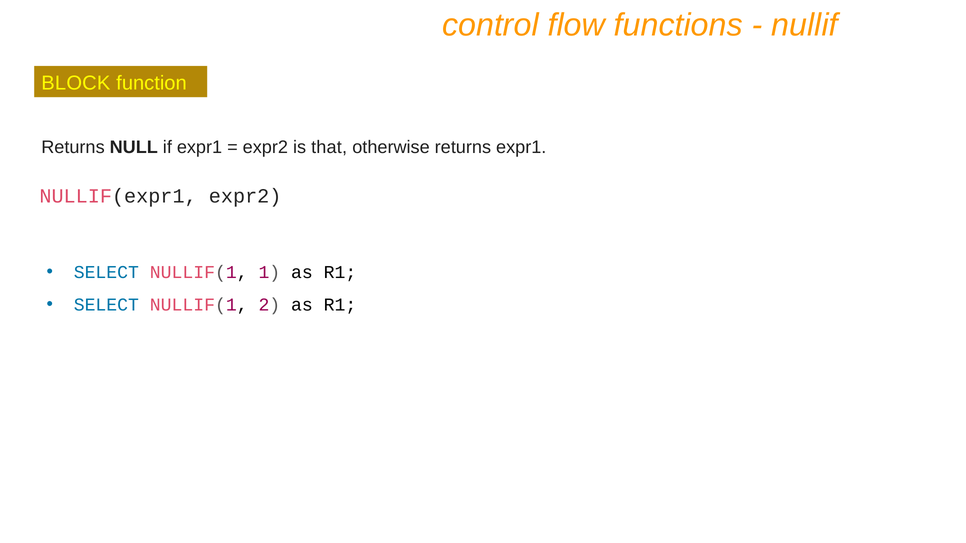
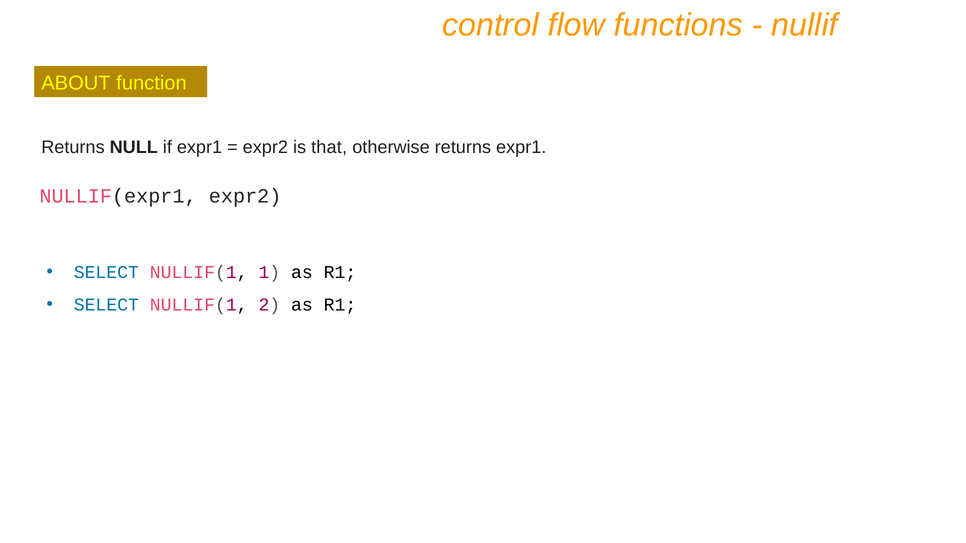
BLOCK: BLOCK -> ABOUT (76, 83)
